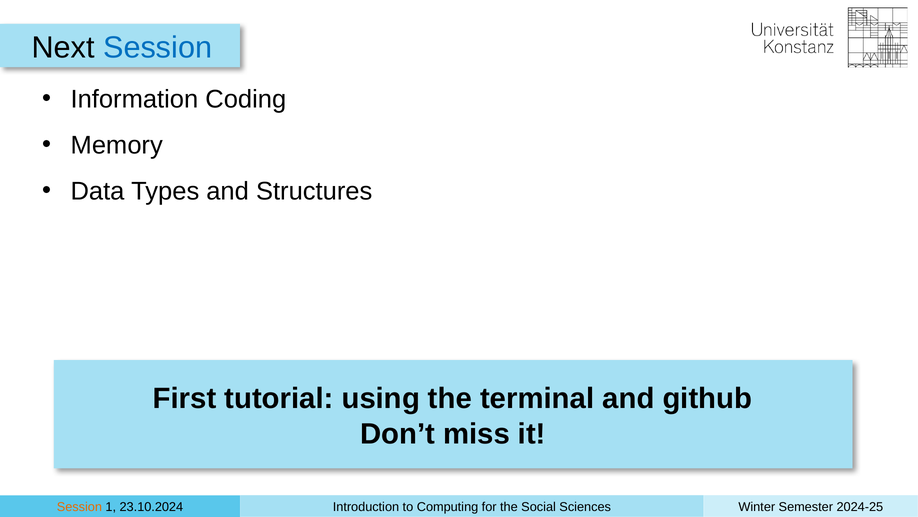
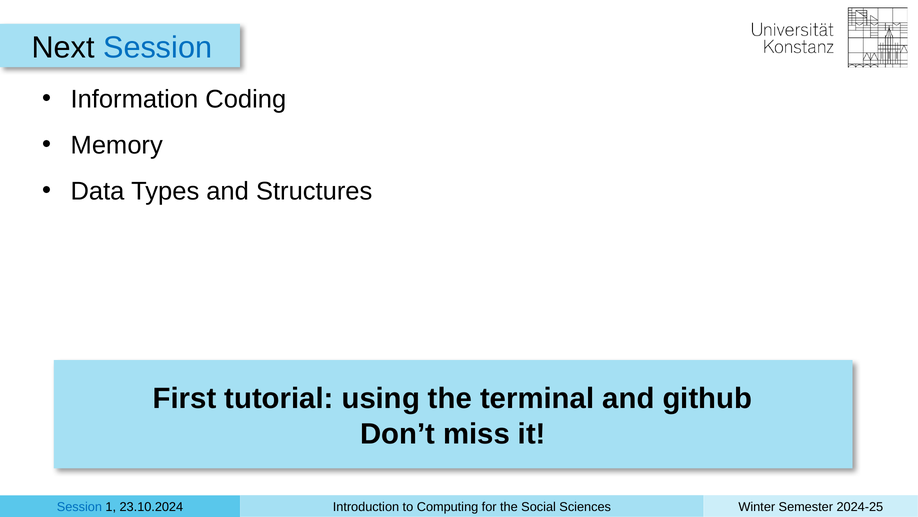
Session colour: orange -> blue (79, 506)
